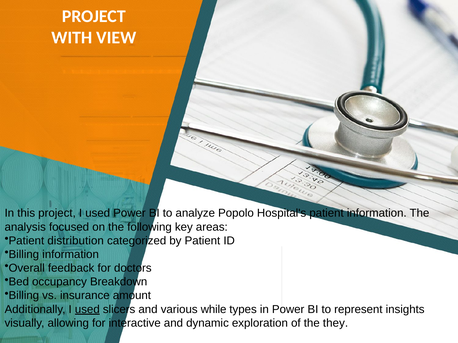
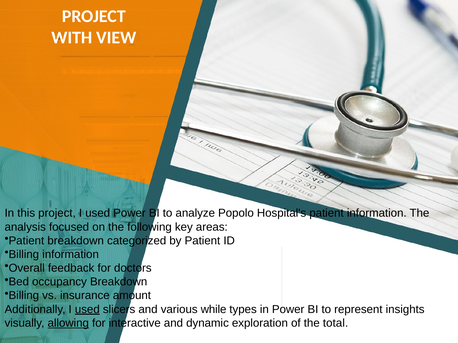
Patient distribution: distribution -> breakdown (76, 241)
allowing underline: none -> present (68, 323)
they: they -> total (336, 323)
